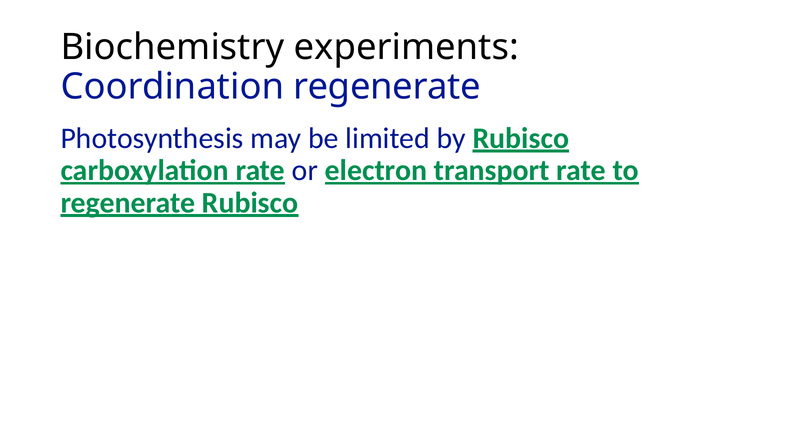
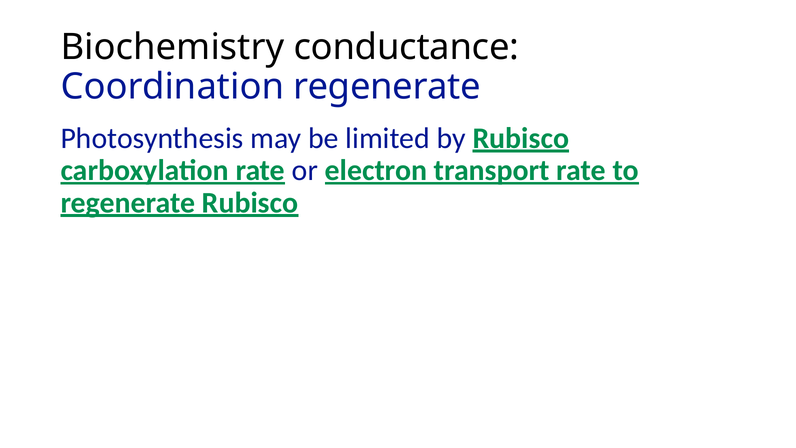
experiments: experiments -> conductance (406, 47)
